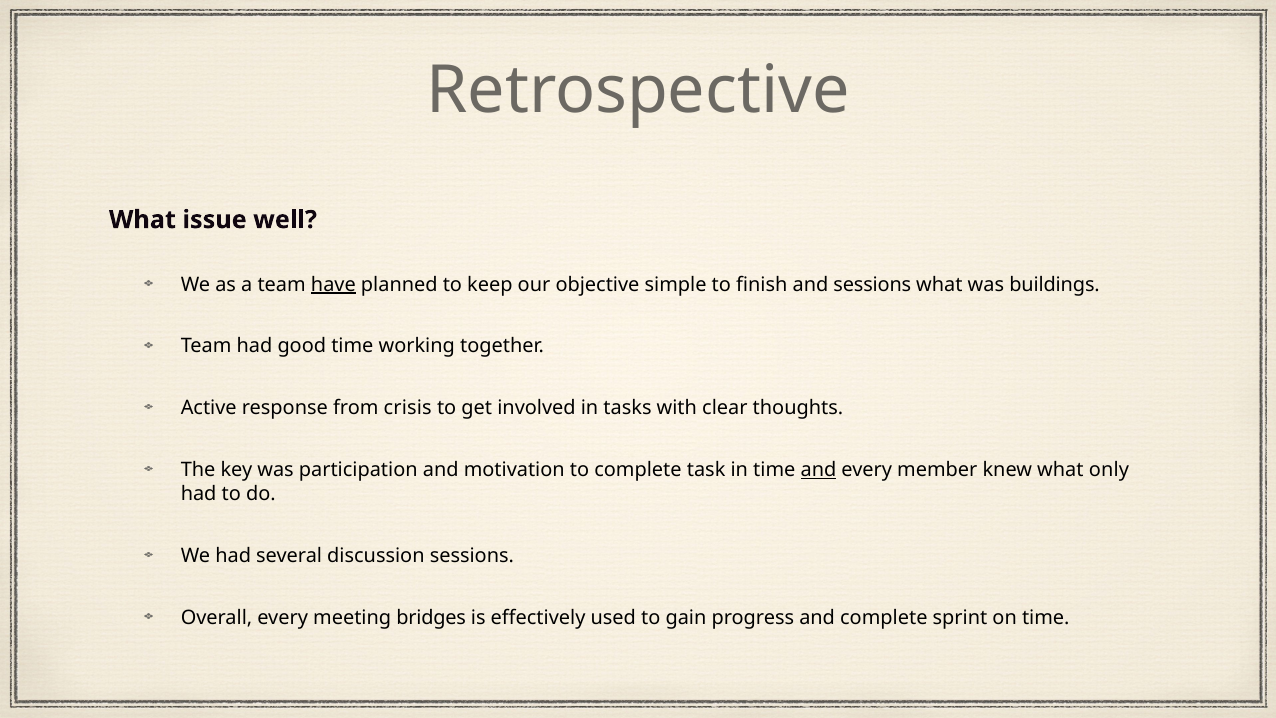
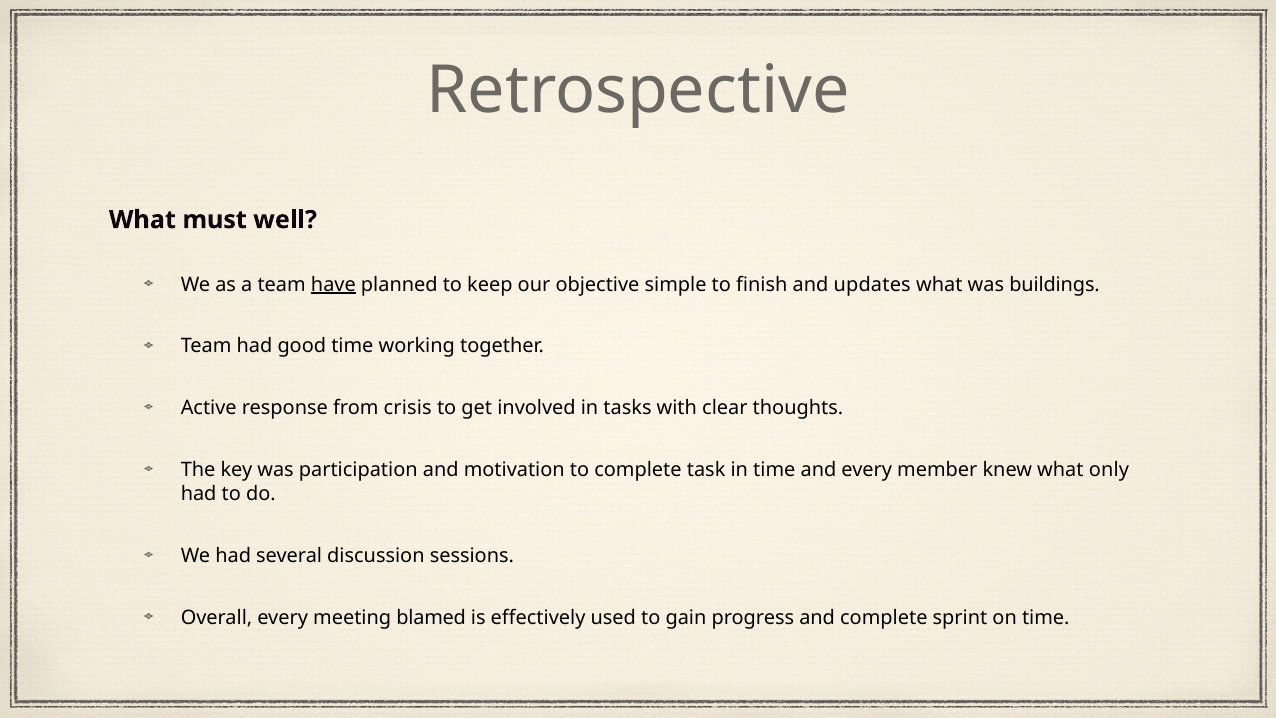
issue: issue -> must (215, 220)
and sessions: sessions -> updates (872, 284)
and underline: present -> none (818, 470)
bridges: bridges -> blamed (431, 617)
